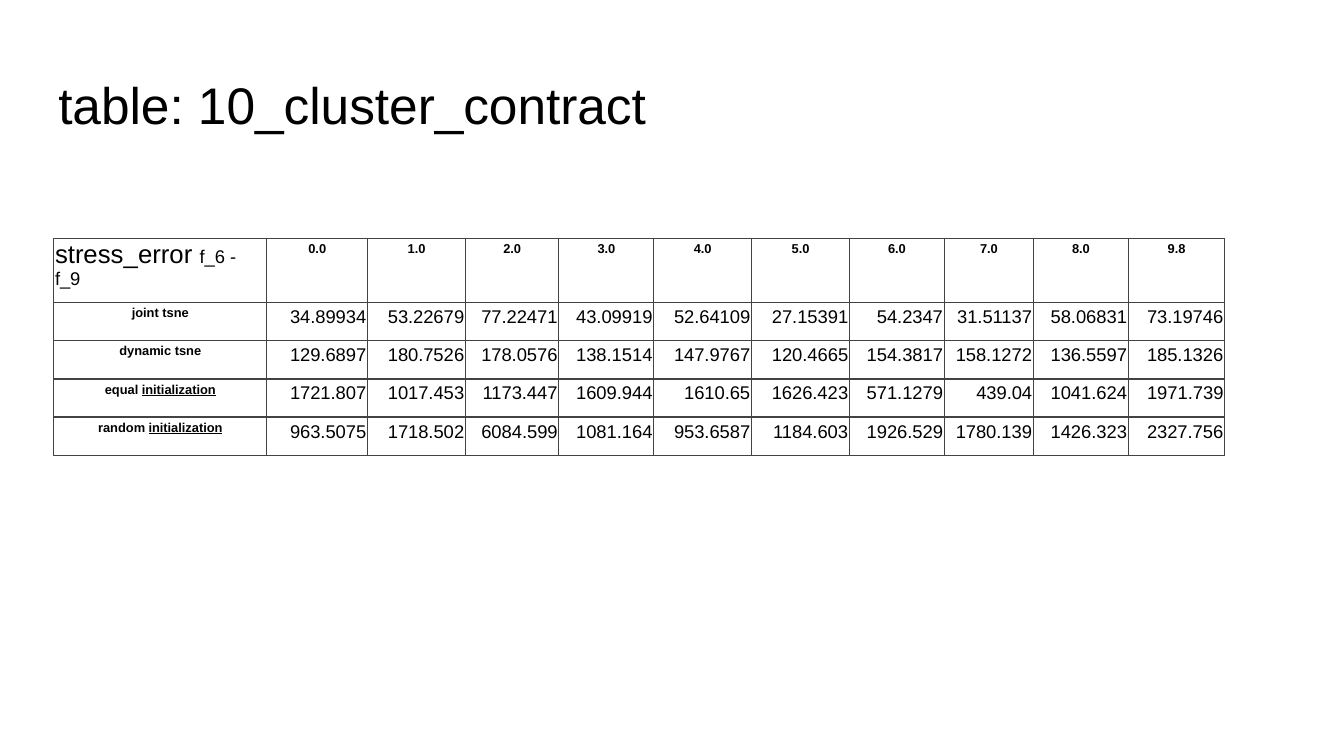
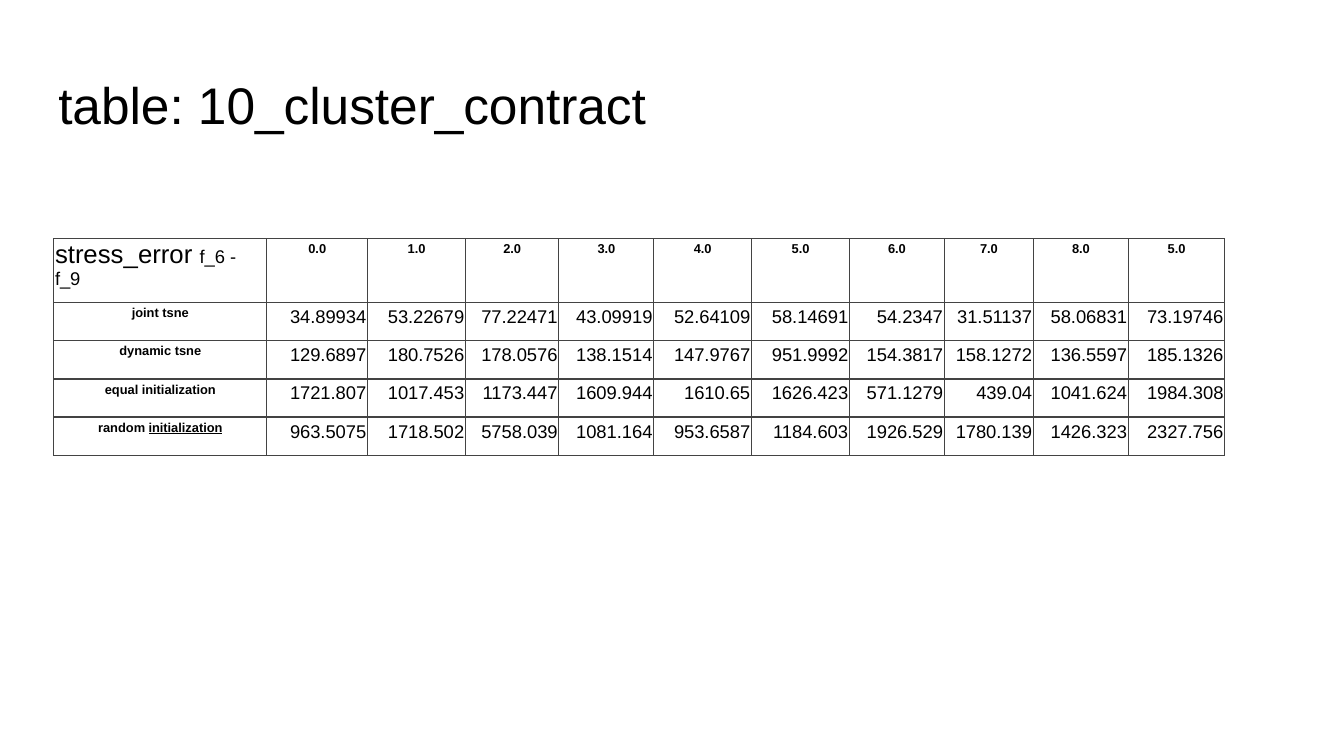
8.0 9.8: 9.8 -> 5.0 (1177, 250)
27.15391: 27.15391 -> 58.14691 (810, 318)
120.4665: 120.4665 -> 951.9992 (810, 356)
initialization underline: present -> none (179, 390)
1971.739: 1971.739 -> 1984.308 (1185, 394)
6084.599: 6084.599 -> 5758.039 (520, 432)
